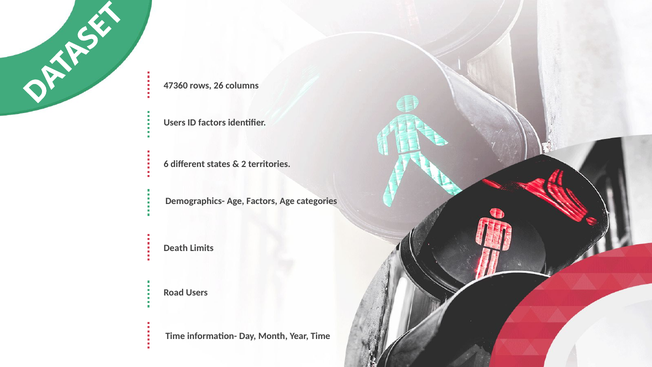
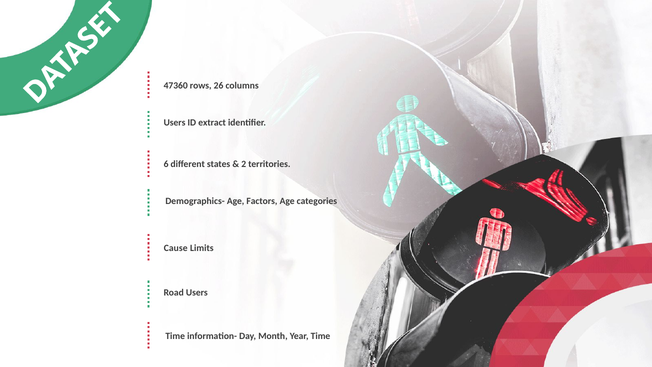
ID factors: factors -> extract (212, 122)
Death: Death -> Cause (176, 248)
